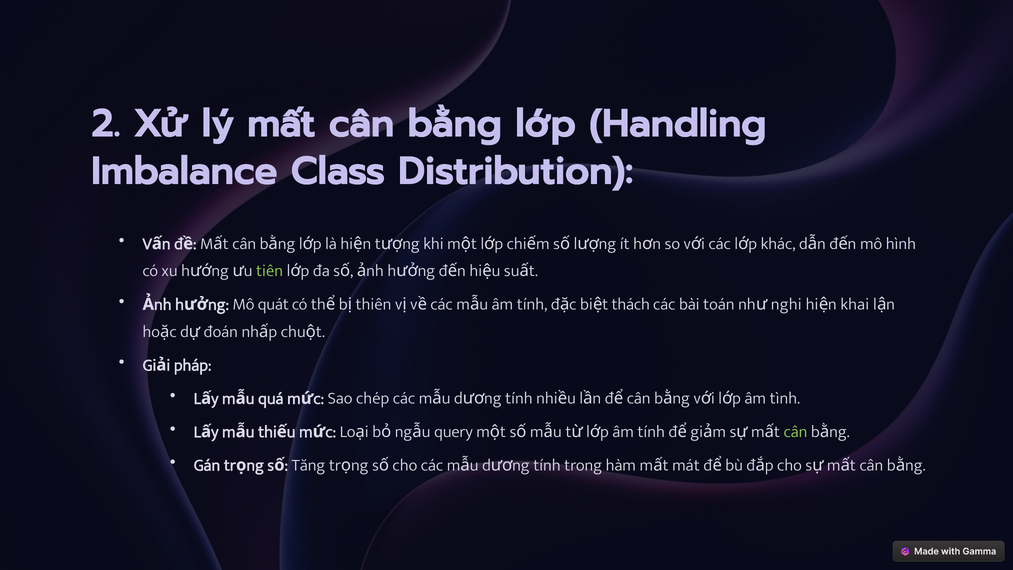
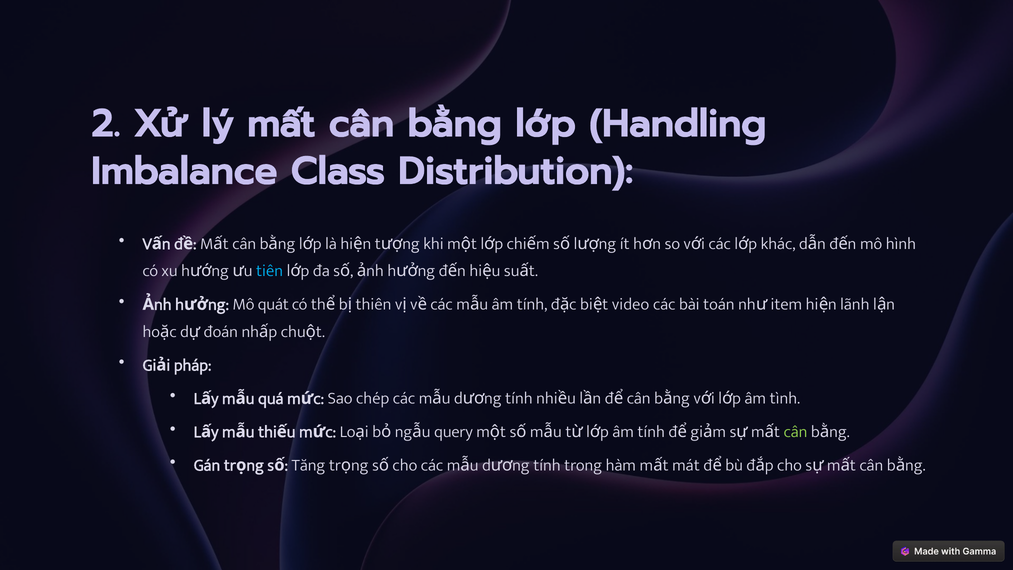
tiên colour: light green -> light blue (270, 271)
thách: thách -> video (631, 304)
nghi: nghi -> item (786, 304)
khai: khai -> lãnh (855, 304)
